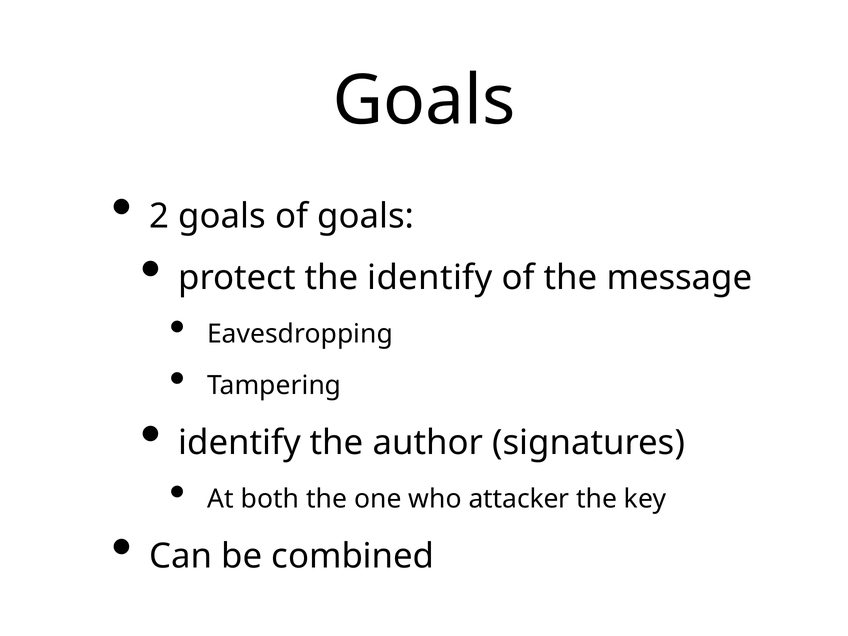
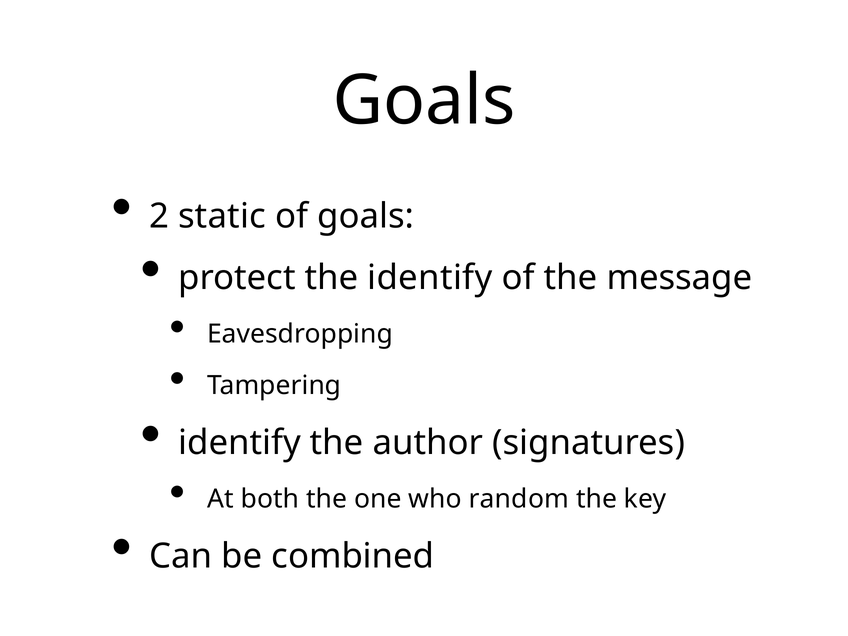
2 goals: goals -> static (222, 216)
attacker: attacker -> random (519, 499)
